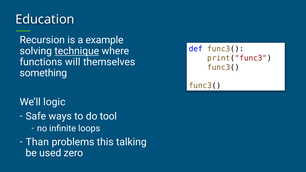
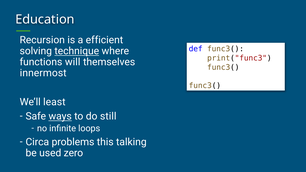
example: example -> efficient (104, 40)
something: something -> innermost (43, 73)
logic: logic -> least (54, 102)
ways underline: none -> present (60, 116)
tool: tool -> still (108, 116)
Than: Than -> Circa (37, 142)
